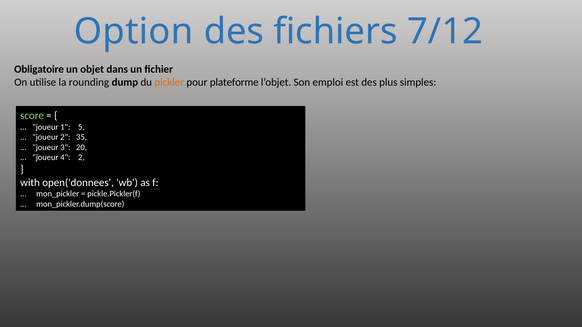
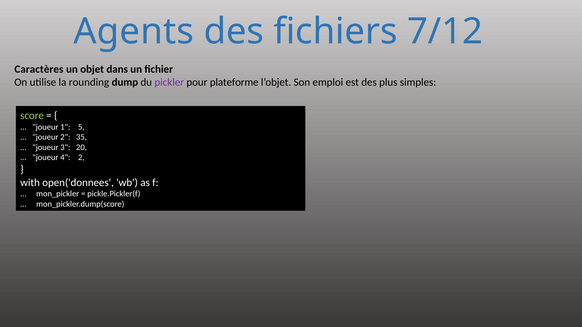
Option: Option -> Agents (134, 31)
Obligatoire: Obligatoire -> Caractères (39, 69)
pickler colour: orange -> purple (169, 82)
